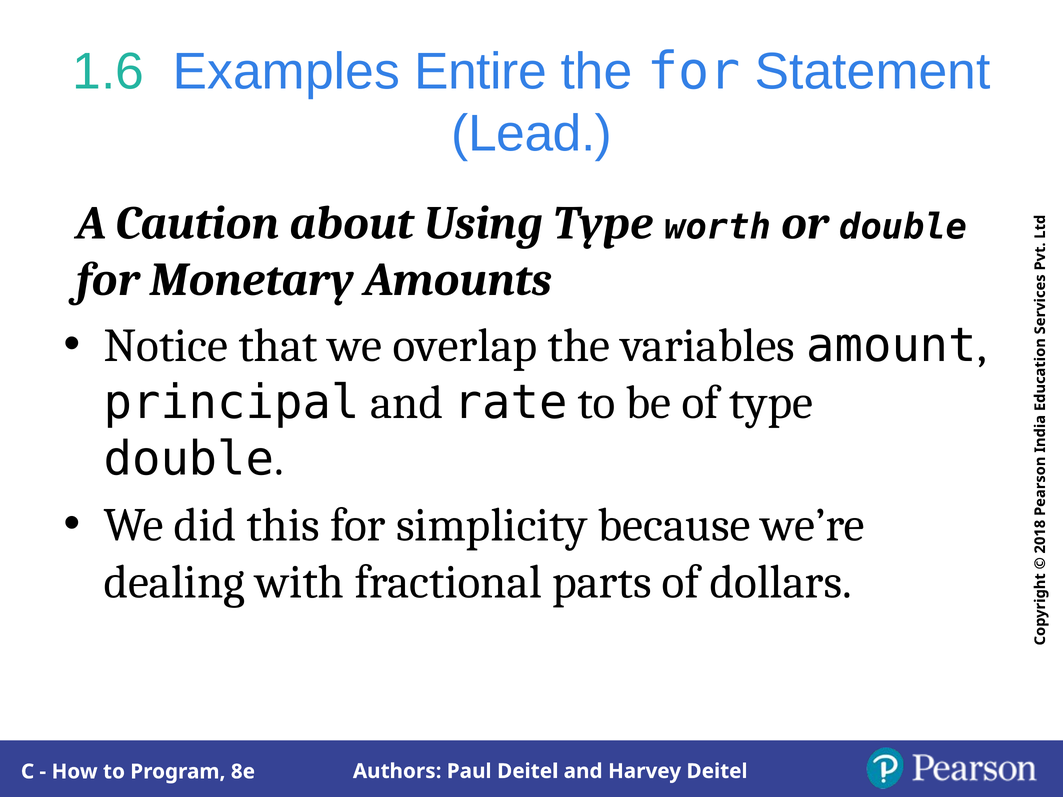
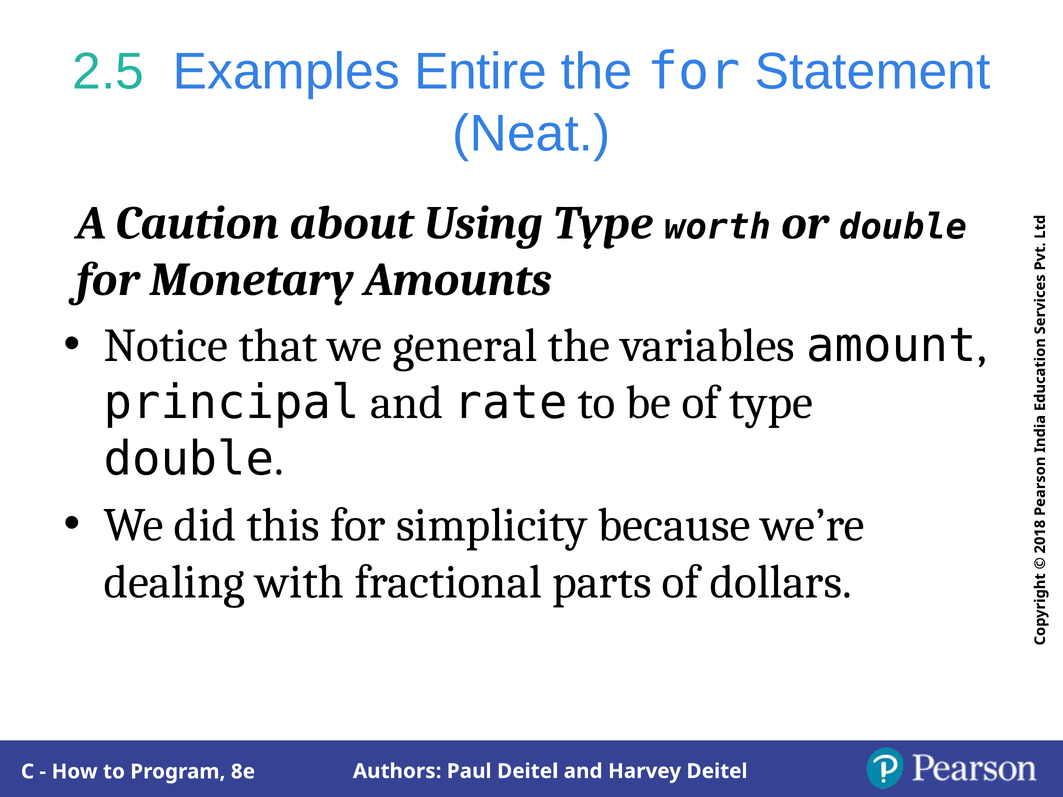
1.6: 1.6 -> 2.5 (108, 72)
Lead: Lead -> Neat (531, 134)
overlap: overlap -> general (465, 346)
